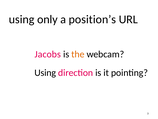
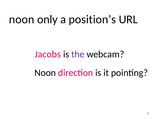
using: using -> noon (22, 19)
the colour: orange -> purple (78, 54)
Using: Using -> Noon (45, 72)
